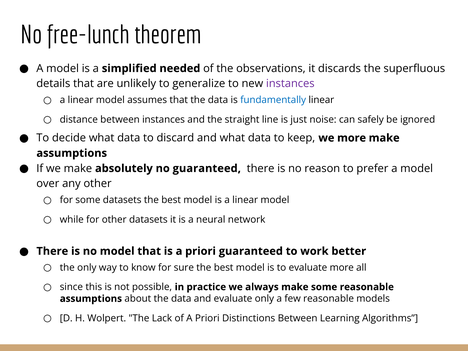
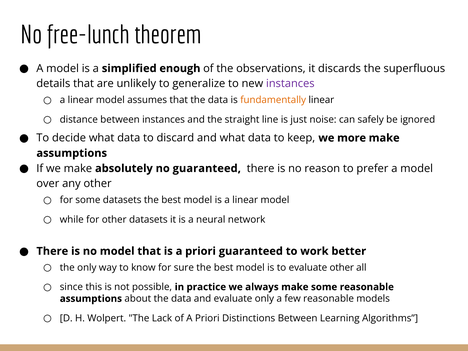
needed: needed -> enough (180, 68)
fundamentally colour: blue -> orange (273, 100)
evaluate more: more -> other (342, 267)
